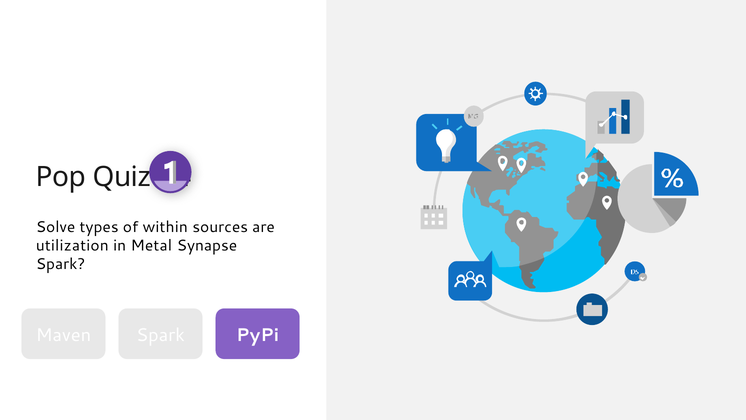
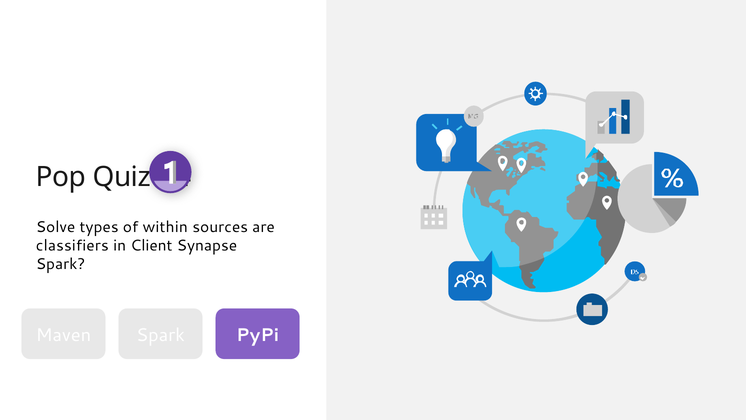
utilization: utilization -> classifiers (72, 245)
Metal: Metal -> Client (151, 245)
